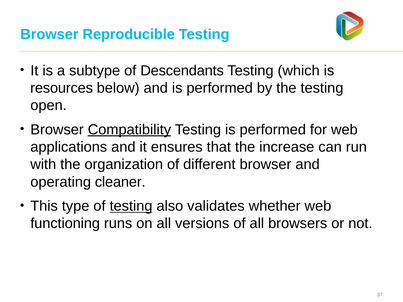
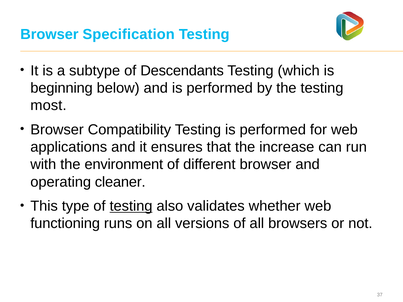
Reproducible: Reproducible -> Specification (129, 34)
resources: resources -> beginning (62, 88)
open: open -> most (48, 106)
Compatibility underline: present -> none (129, 130)
organization: organization -> environment (124, 165)
